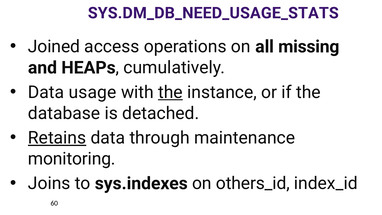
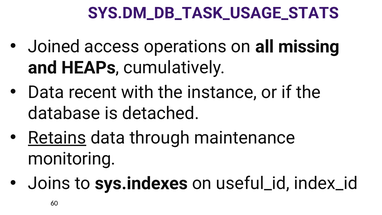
SYS.DM_DB_NEED_USAGE_STATS: SYS.DM_DB_NEED_USAGE_STATS -> SYS.DM_DB_TASK_USAGE_STATS (213, 13)
usage: usage -> recent (93, 92)
the underline: present -> none (170, 92)
others_id: others_id -> useful_id (253, 183)
